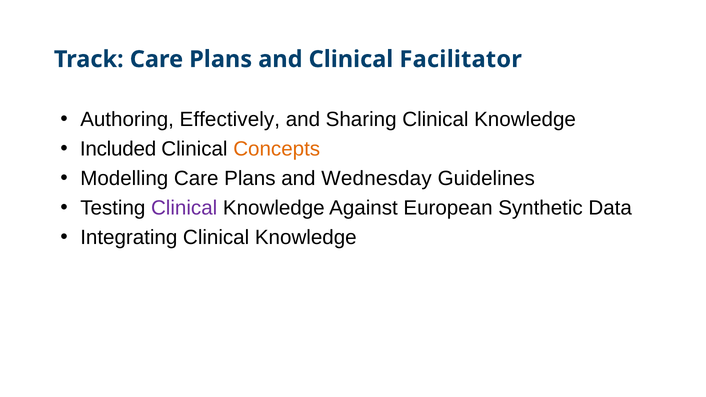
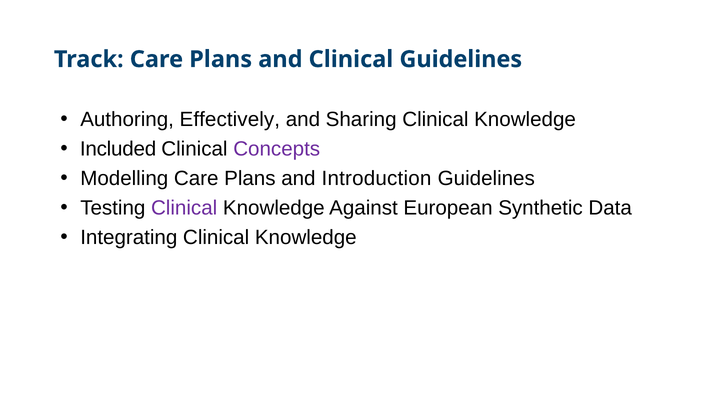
Clinical Facilitator: Facilitator -> Guidelines (461, 59)
Concepts colour: orange -> purple (277, 149)
Wednesday: Wednesday -> Introduction (377, 178)
